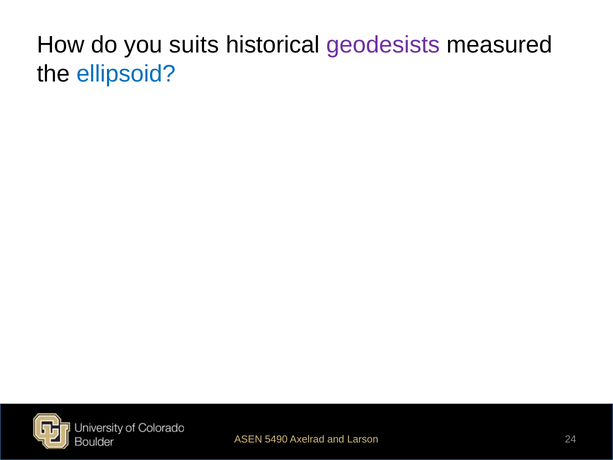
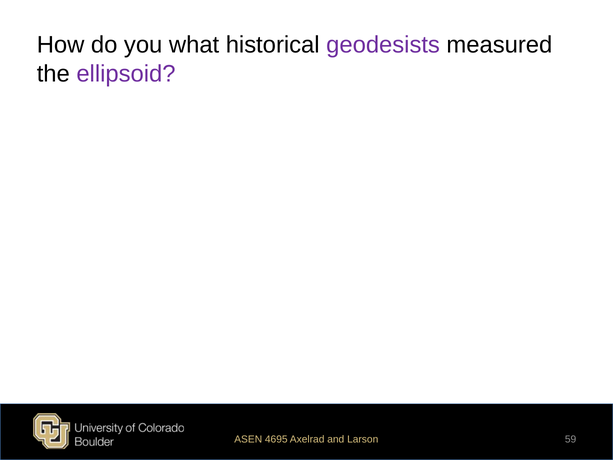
suits: suits -> what (194, 45)
ellipsoid colour: blue -> purple (126, 74)
5490: 5490 -> 4695 (276, 439)
24: 24 -> 59 (571, 439)
